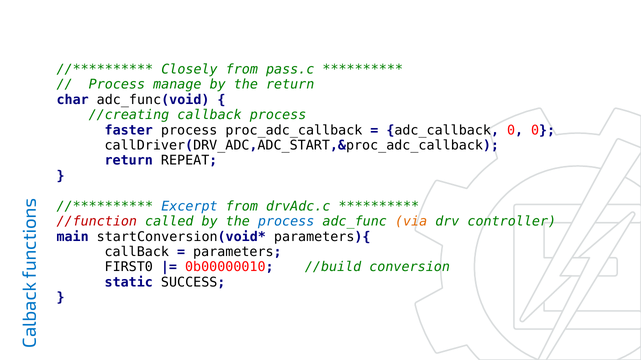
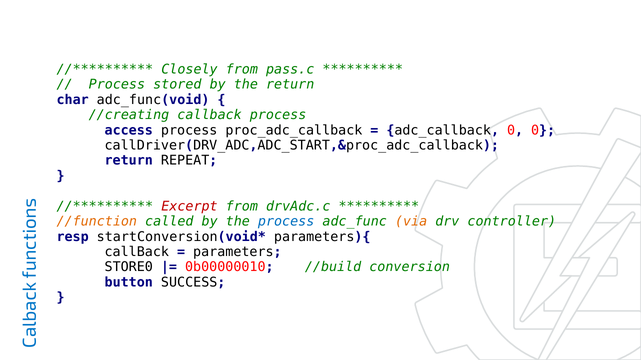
manage: manage -> stored (177, 85)
faster: faster -> access (129, 130)
Excerpt colour: blue -> red (189, 207)
//function colour: red -> orange (97, 222)
main: main -> resp (73, 237)
FIRST0: FIRST0 -> STORE0 (129, 267)
static: static -> button (129, 283)
